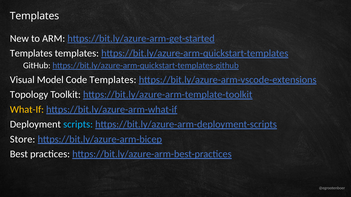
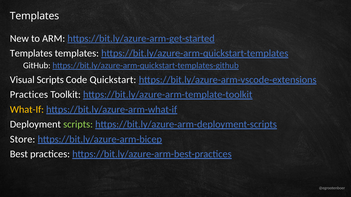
Visual Model: Model -> Scripts (50, 80)
Code Templates: Templates -> Quickstart (113, 80)
Topology: Topology -> Practices (29, 95)
scripts colour: light blue -> light green (78, 125)
